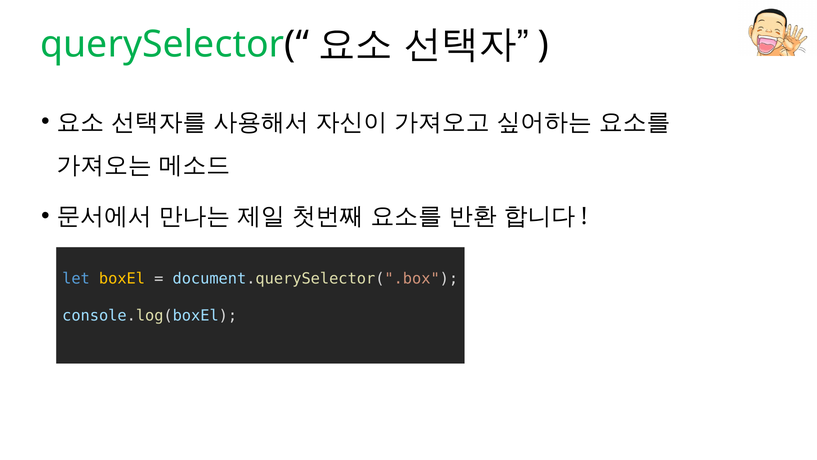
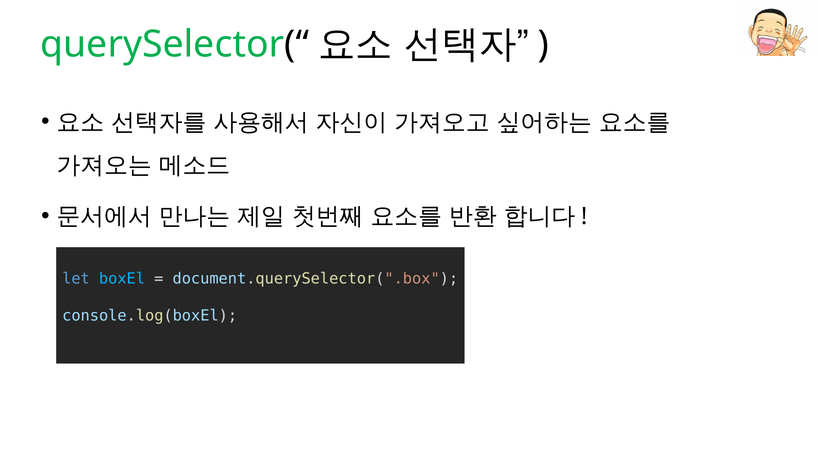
boxEl colour: yellow -> light blue (122, 279)
